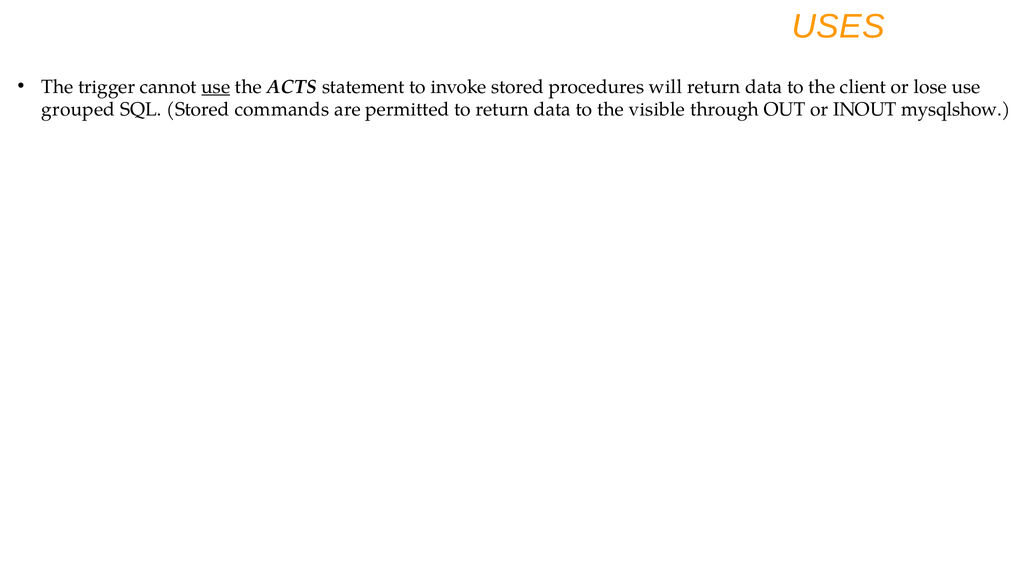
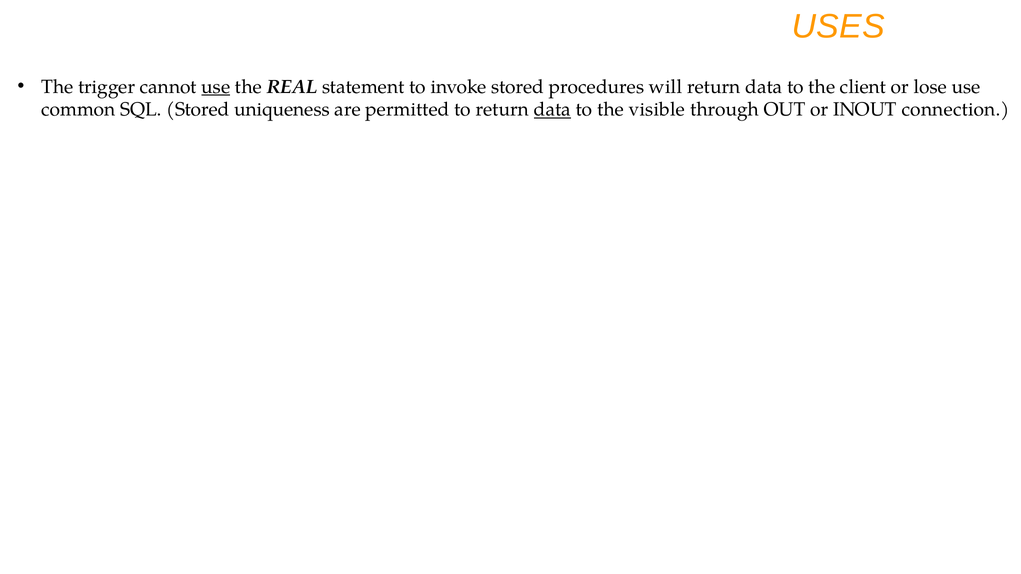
ACTS: ACTS -> REAL (292, 87)
grouped: grouped -> common (78, 110)
commands: commands -> uniqueness (282, 110)
data underline: none -> present (552, 110)
mysqlshow: mysqlshow -> connection (956, 110)
